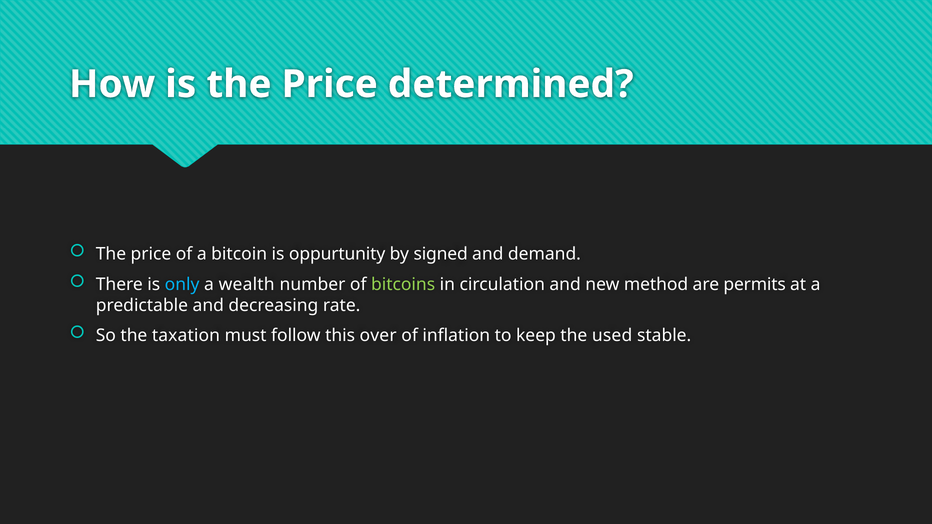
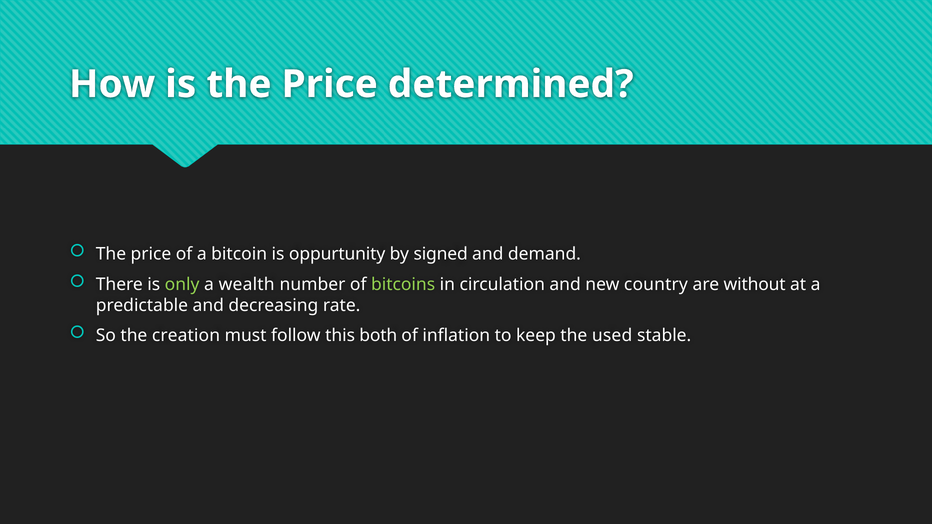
only colour: light blue -> light green (182, 284)
method: method -> country (656, 284)
permits: permits -> without (755, 284)
taxation: taxation -> creation (186, 336)
over: over -> both (378, 336)
